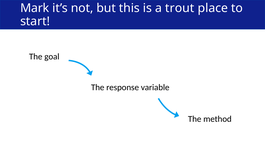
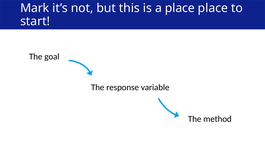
a trout: trout -> place (180, 8)
